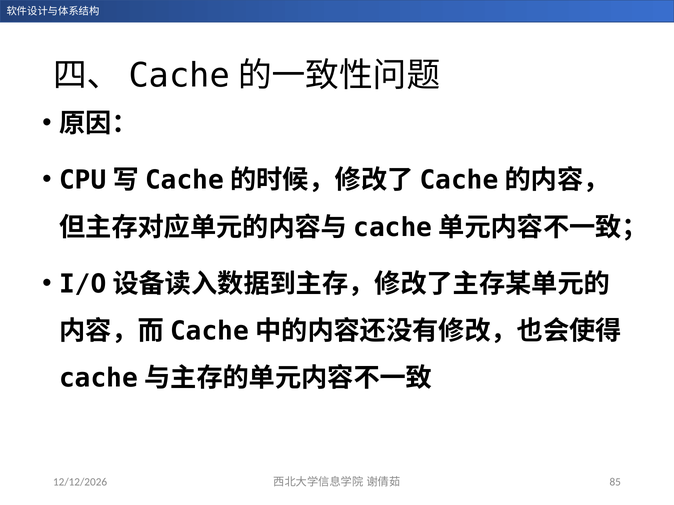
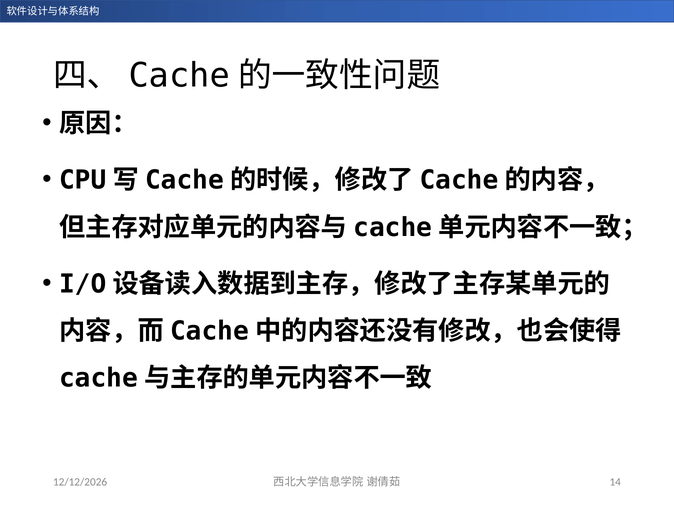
85: 85 -> 14 (615, 483)
